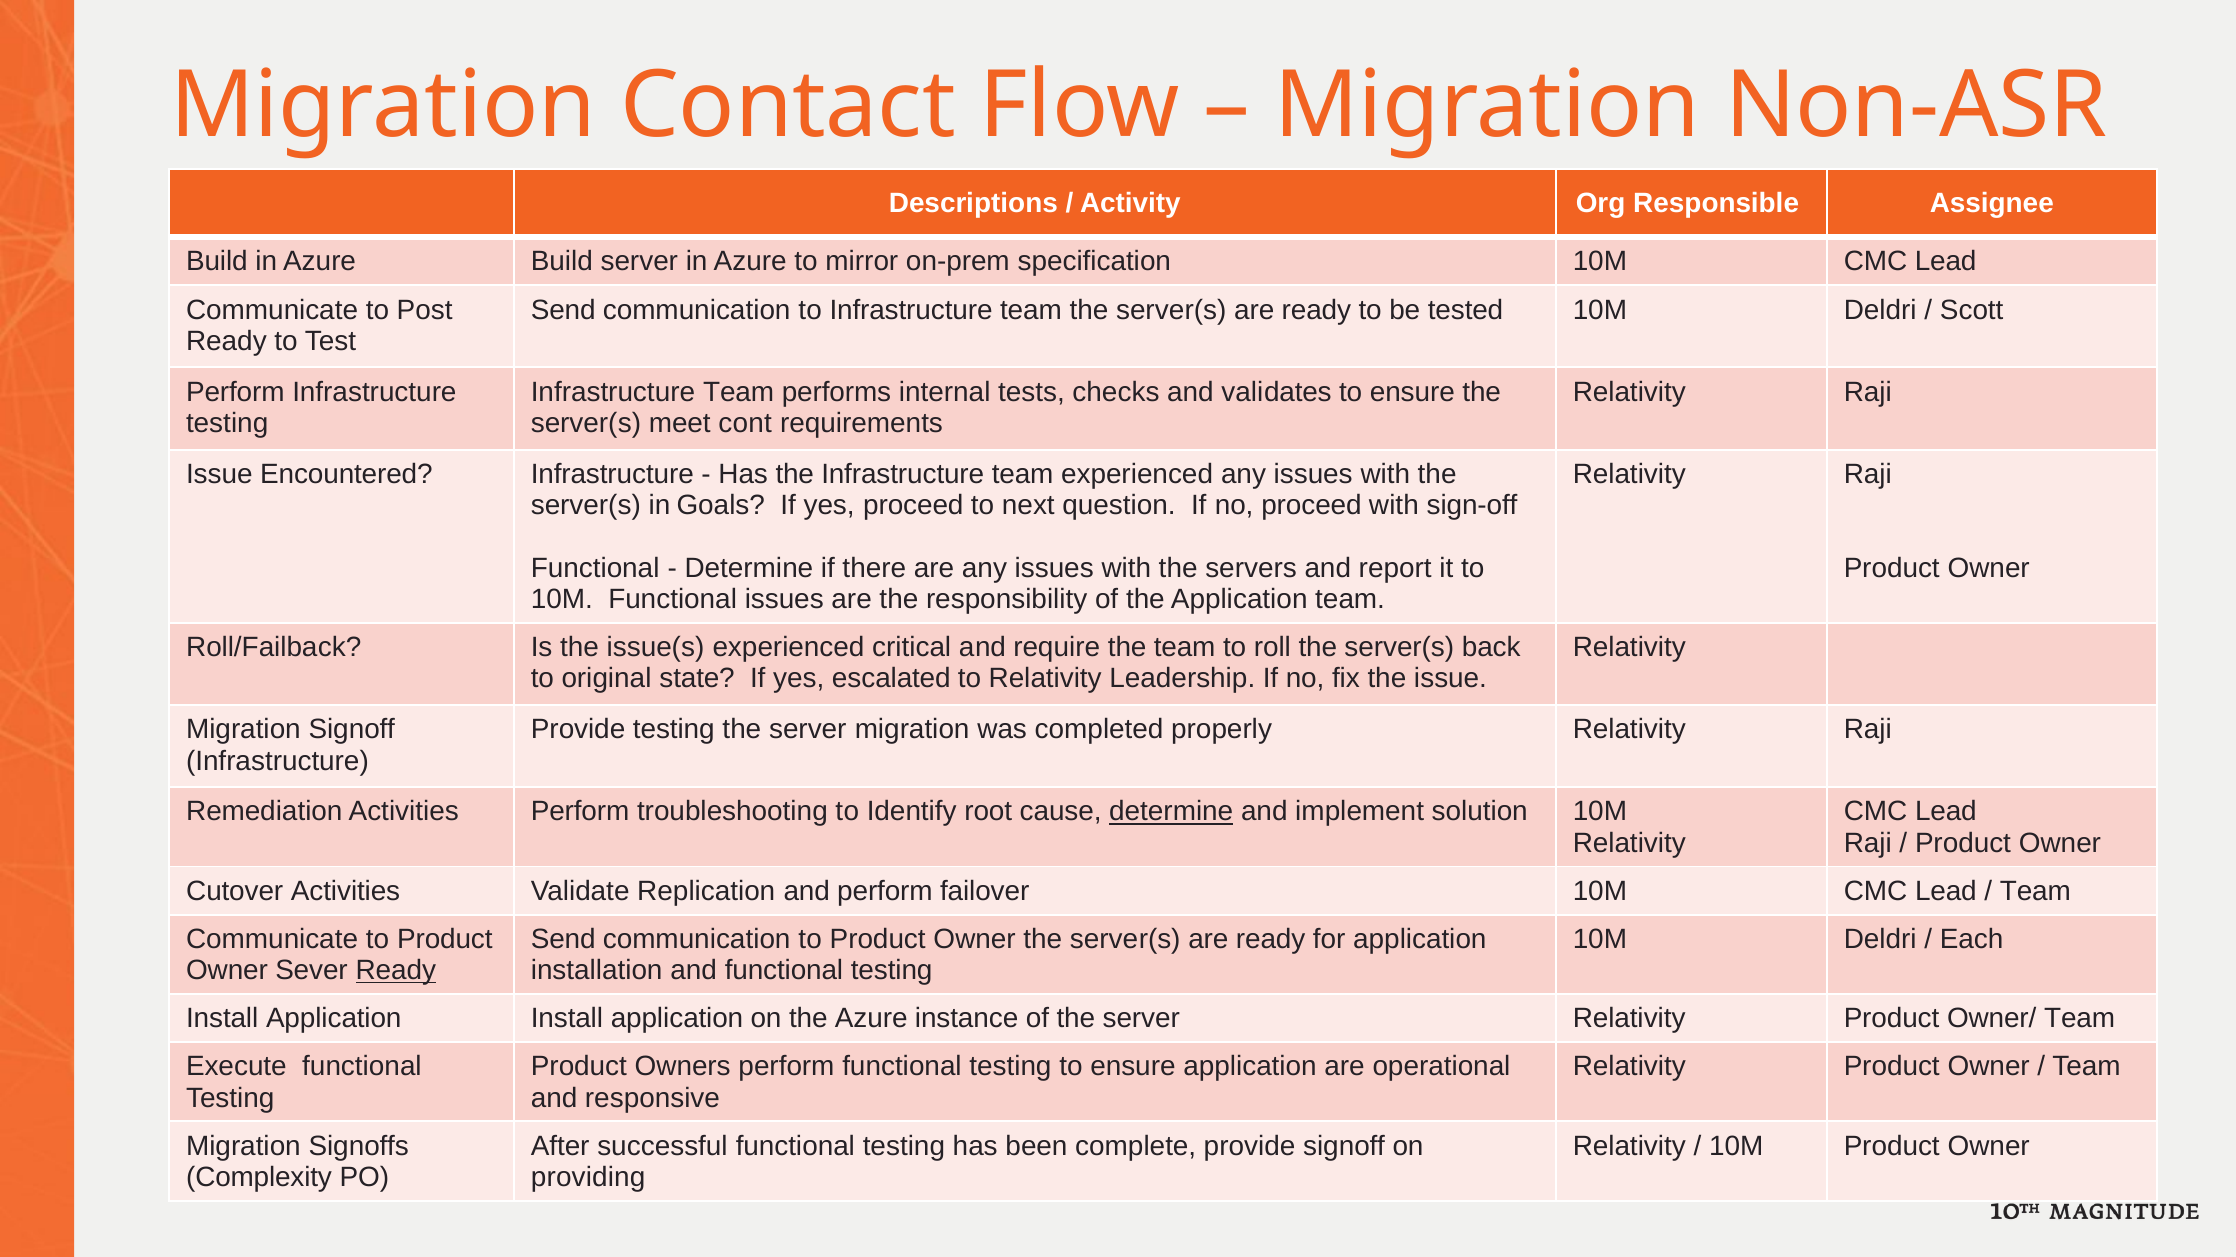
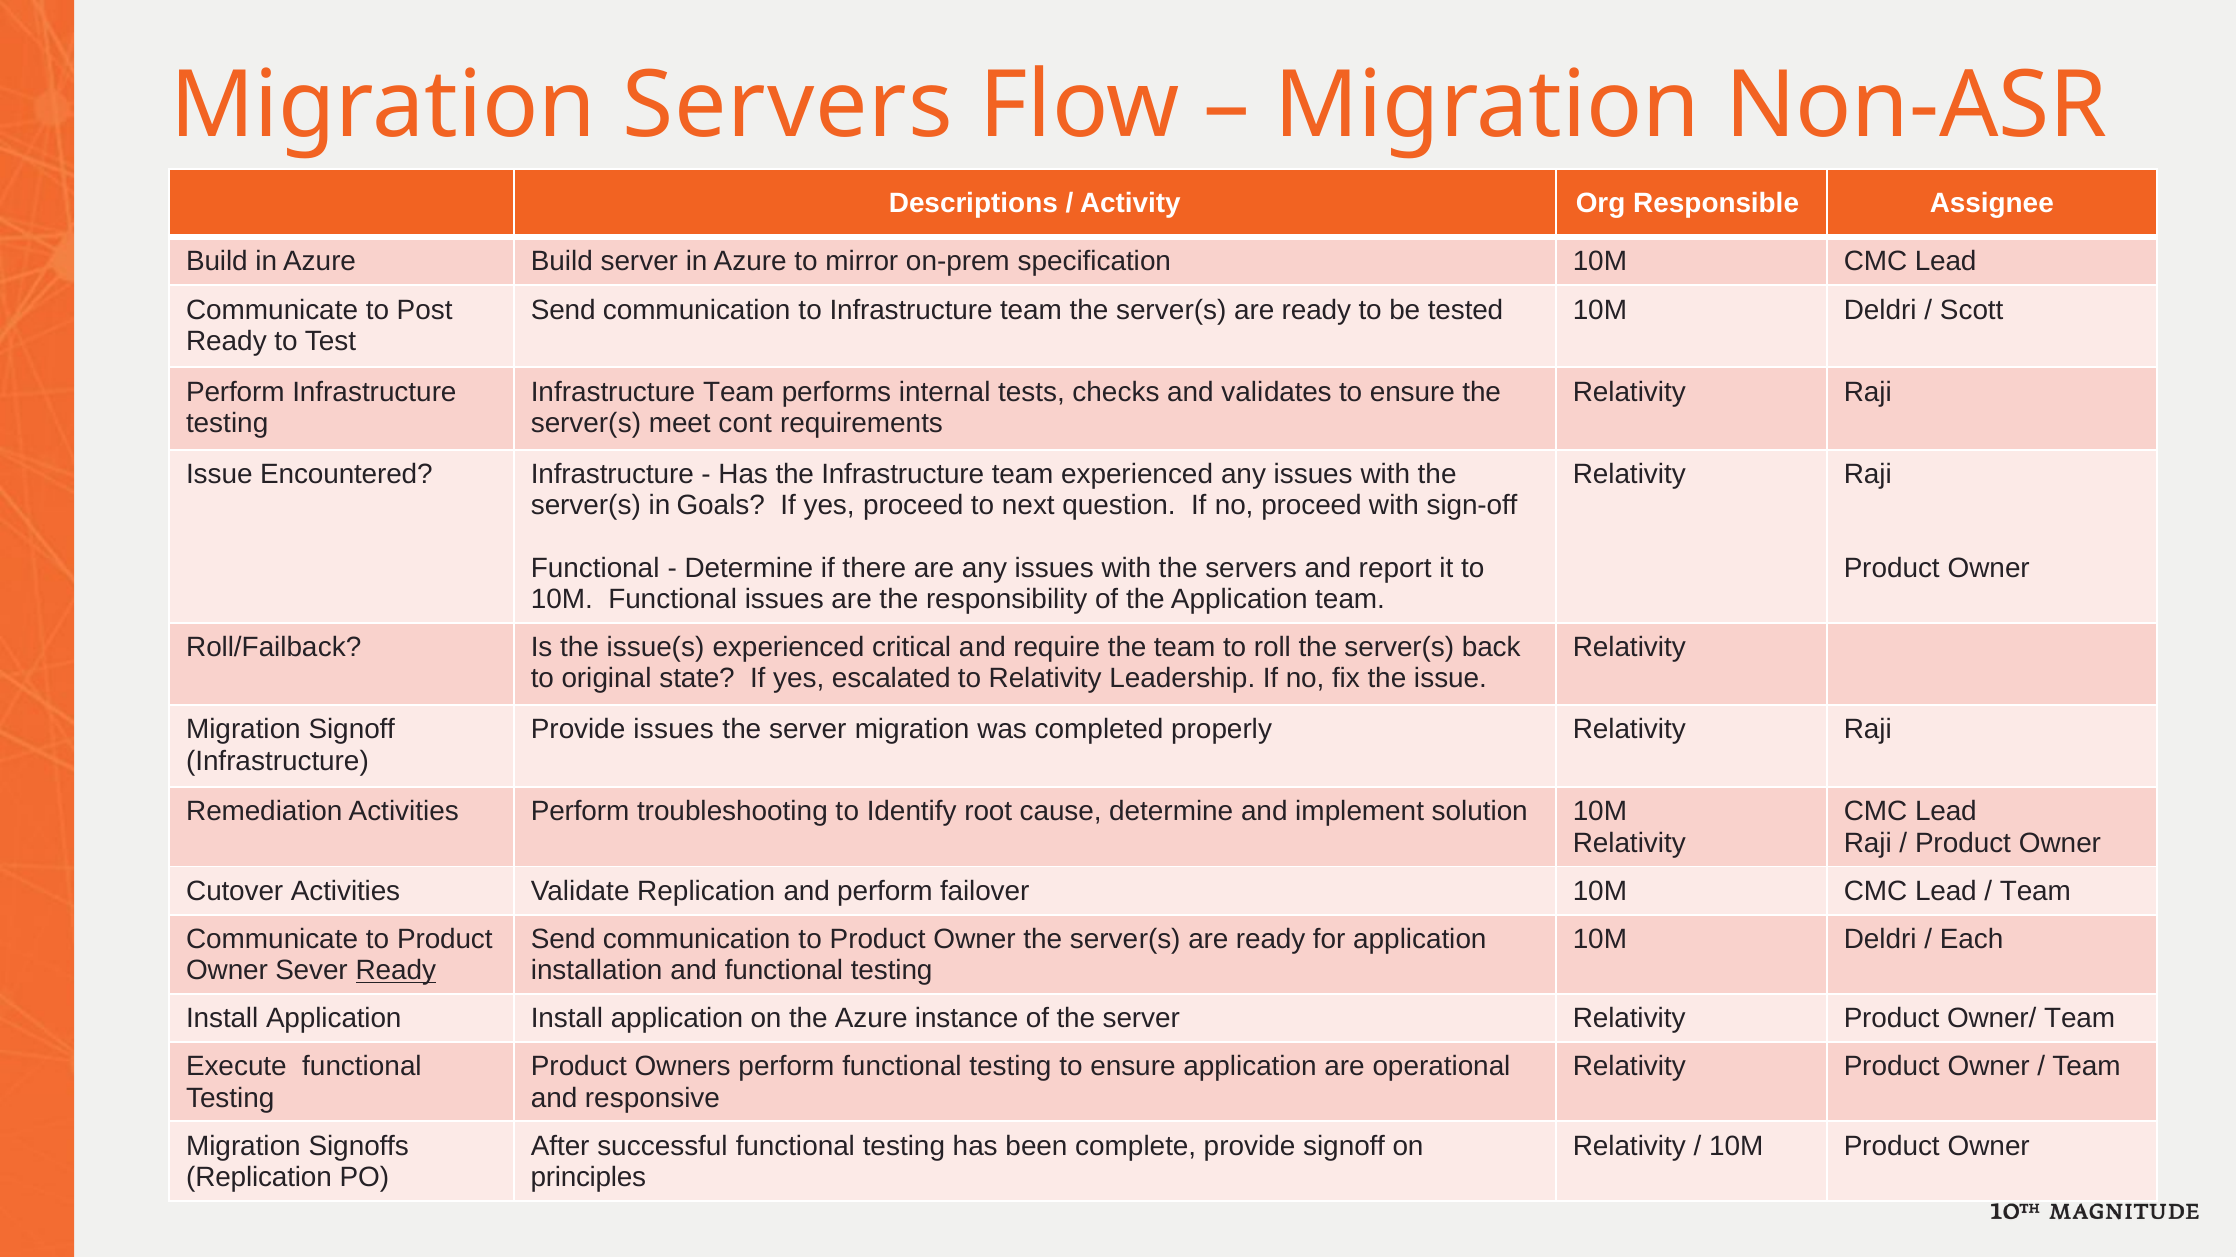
Migration Contact: Contact -> Servers (787, 105)
Provide testing: testing -> issues (674, 730)
determine underline: present -> none (1171, 812)
Complexity: Complexity -> Replication (259, 1178)
providing: providing -> principles (588, 1178)
